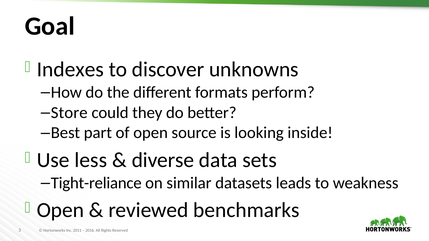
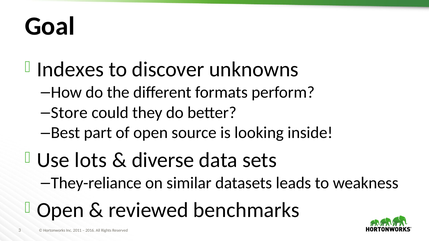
less: less -> lots (91, 160)
Tight-reliance: Tight-reliance -> They-reliance (96, 183)
